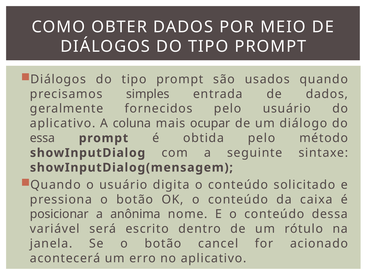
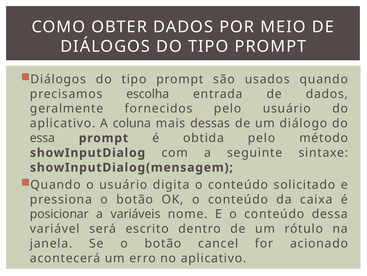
simples: simples -> escolha (148, 94)
ocupar: ocupar -> dessas (210, 123)
anônima: anônima -> variáveis (136, 214)
